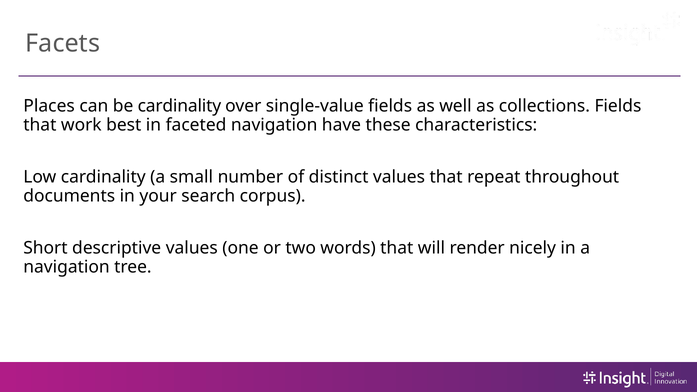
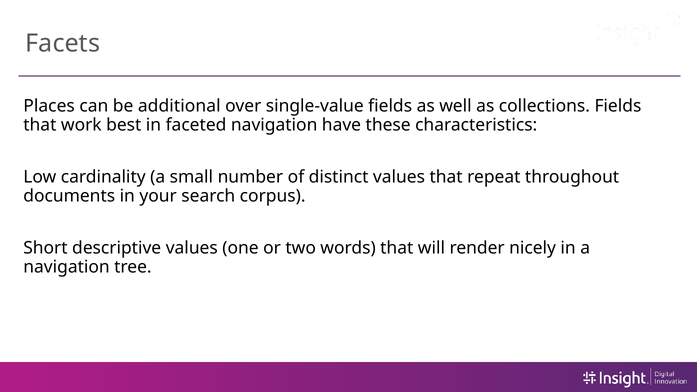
be cardinality: cardinality -> additional (179, 106)
